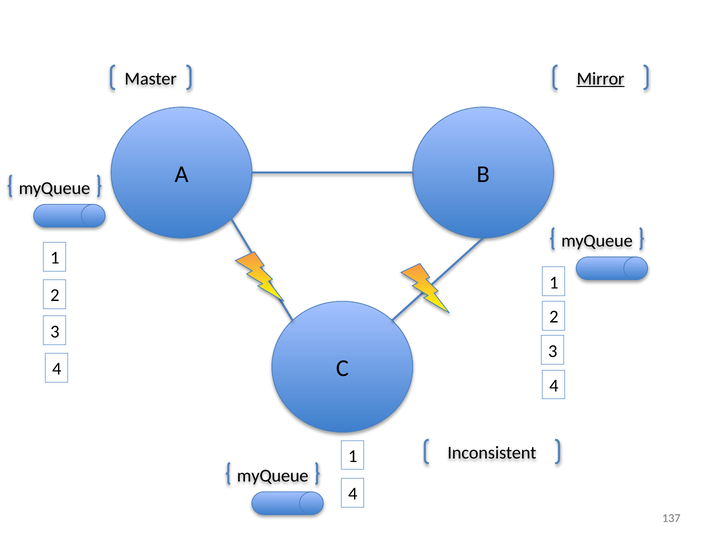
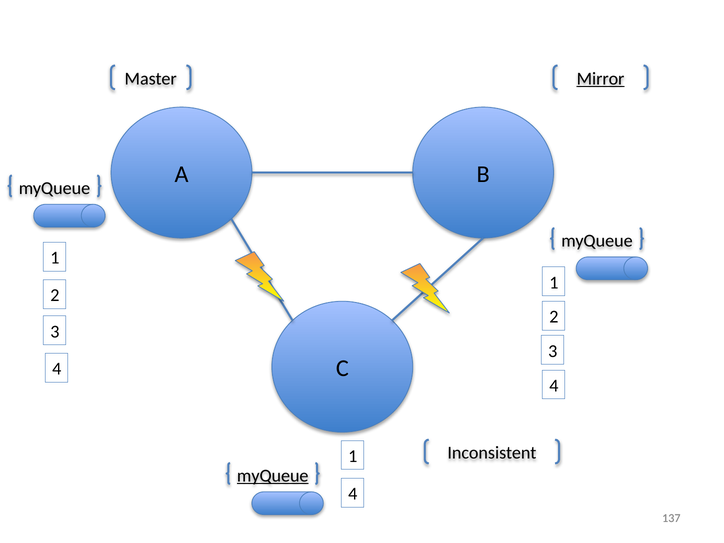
myQueue underline: none -> present (273, 476)
